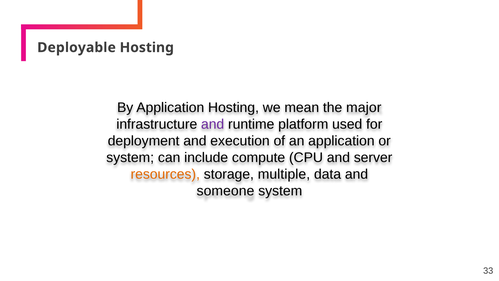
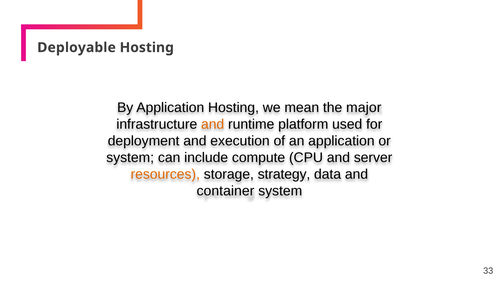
and colour: purple -> orange (213, 124)
multiple: multiple -> strategy (284, 174)
someone: someone -> container (225, 191)
